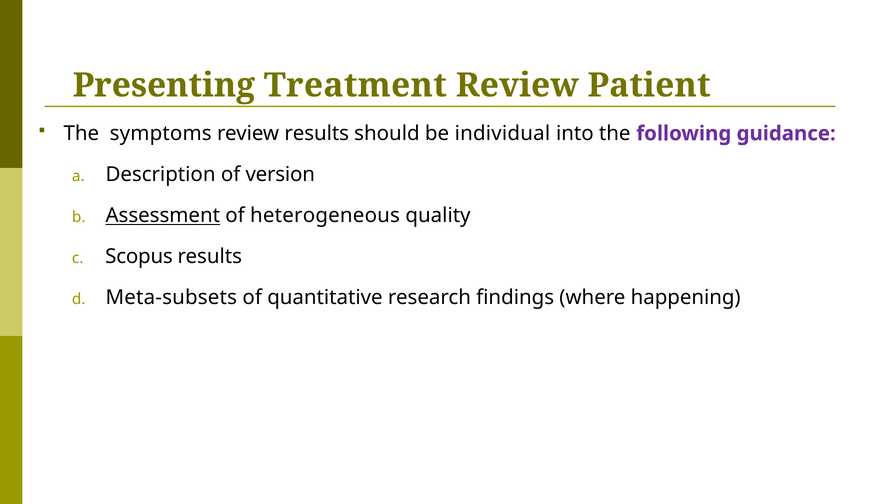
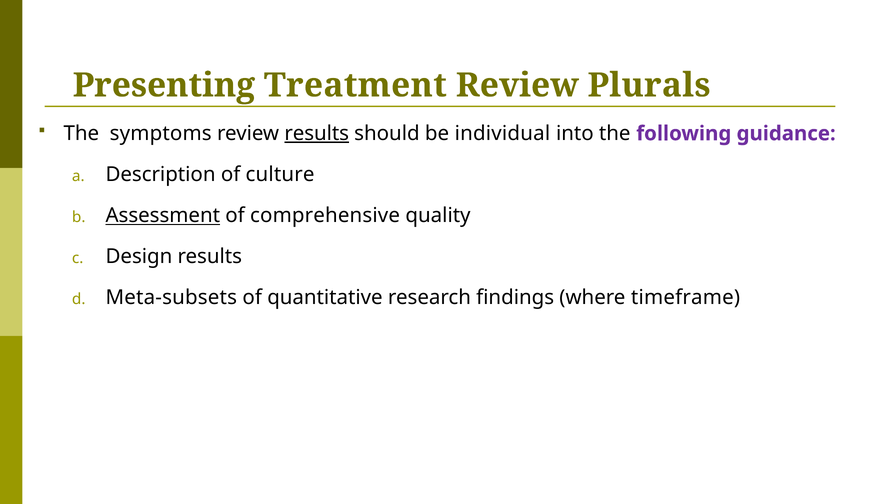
Patient: Patient -> Plurals (649, 85)
results underline: none -> present (317, 133)
version: version -> culture (280, 174)
heterogeneous: heterogeneous -> comprehensive (325, 215)
Scopus: Scopus -> Design (139, 256)
happening: happening -> timeframe (686, 297)
